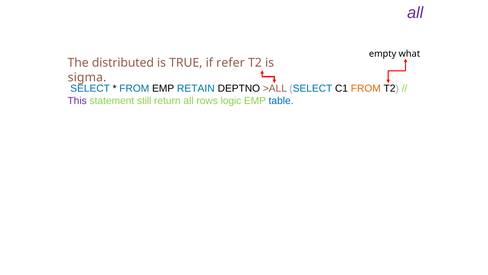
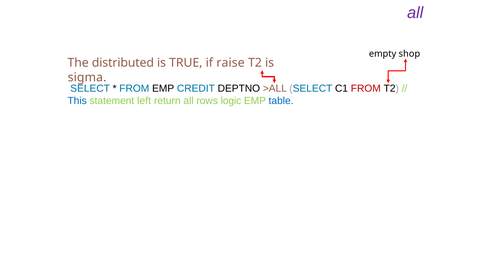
what: what -> shop (409, 54)
refer: refer -> raise (231, 63)
RETAIN: RETAIN -> CREDIT (196, 88)
FROM colour: orange -> red (366, 88)
This colour: purple -> blue (77, 101)
still: still -> left (144, 101)
